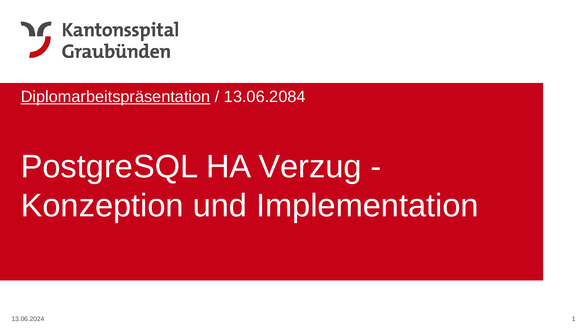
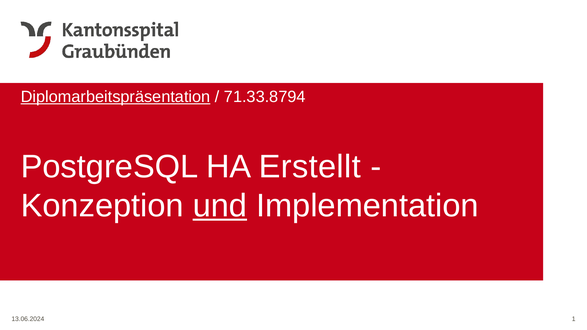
13.06.2084: 13.06.2084 -> 71.33.8794 (265, 97)
Verzug: Verzug -> Erstellt (310, 167)
und underline: none -> present (220, 206)
